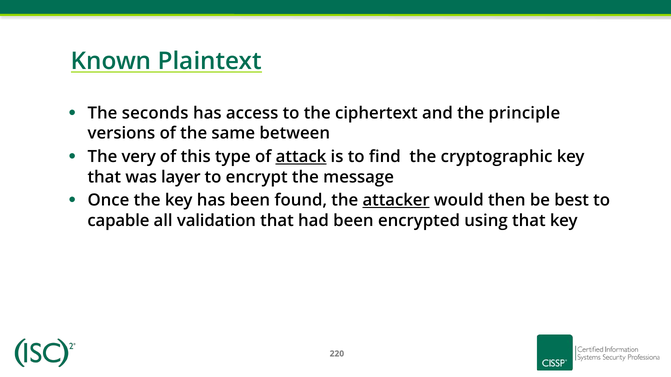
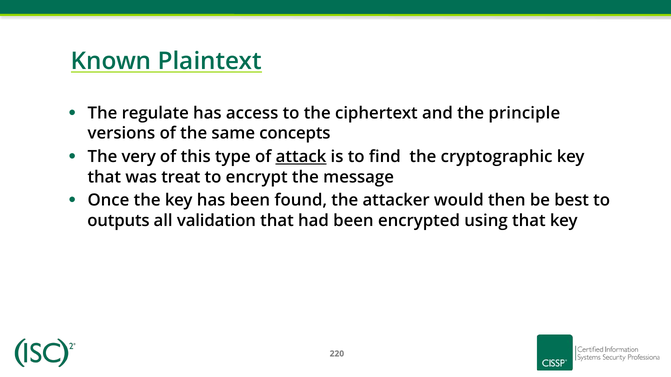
seconds: seconds -> regulate (155, 113)
between: between -> concepts (295, 134)
layer: layer -> treat (181, 177)
attacker underline: present -> none (396, 201)
capable: capable -> outputs (118, 221)
